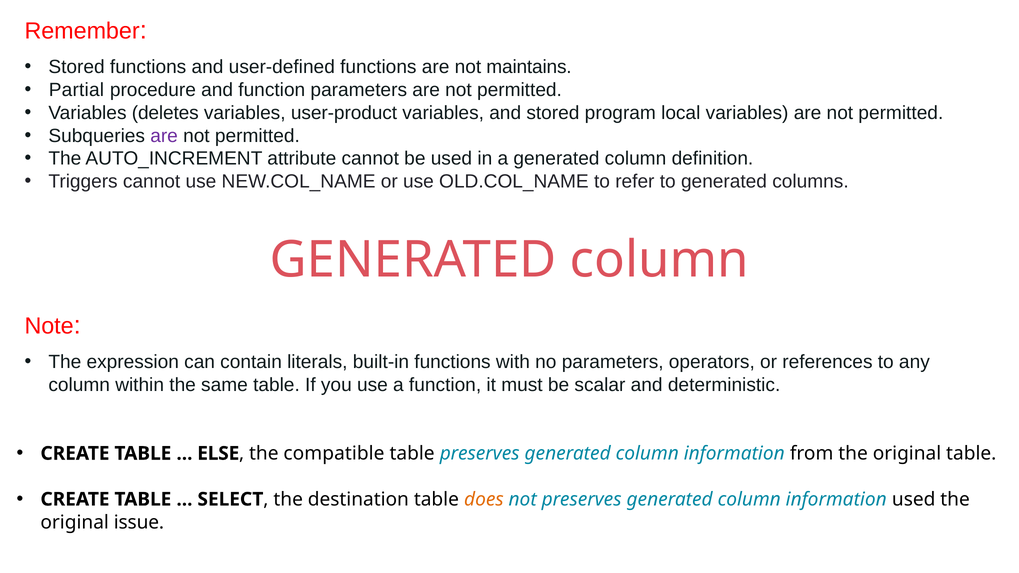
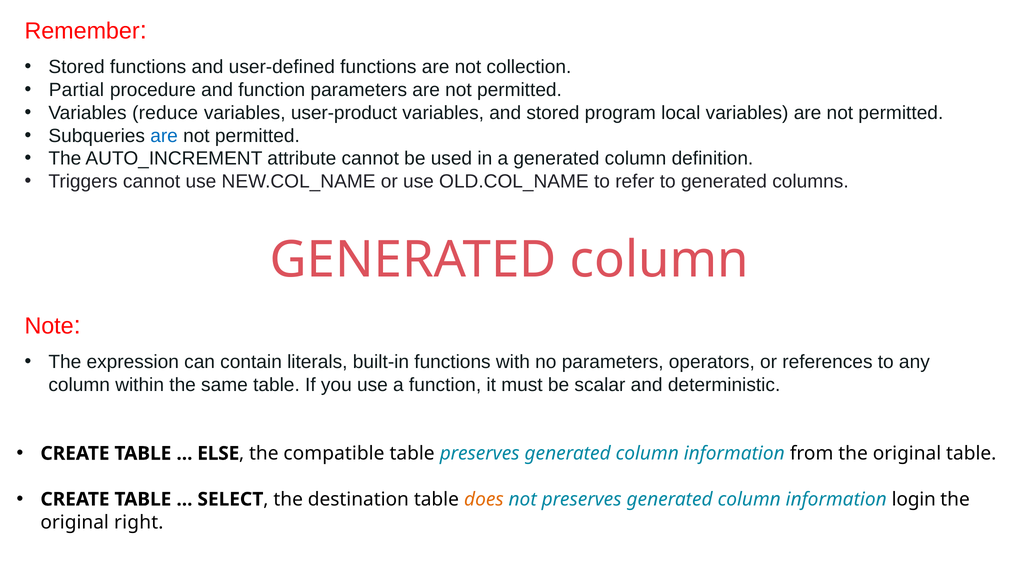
maintains: maintains -> collection (529, 67)
deletes: deletes -> reduce (165, 113)
are colour: purple -> blue (164, 136)
information used: used -> login (914, 499)
issue: issue -> right (139, 522)
